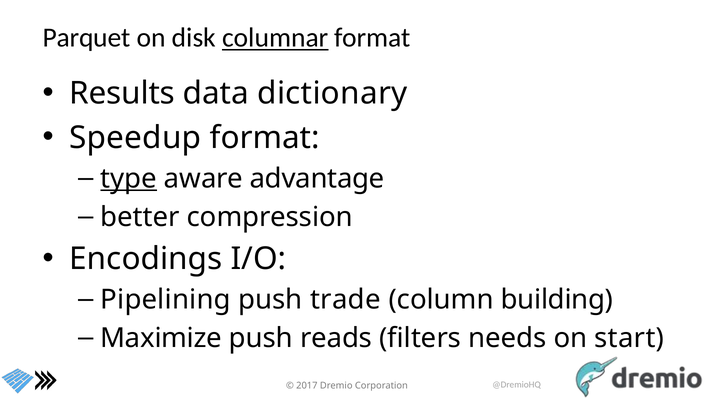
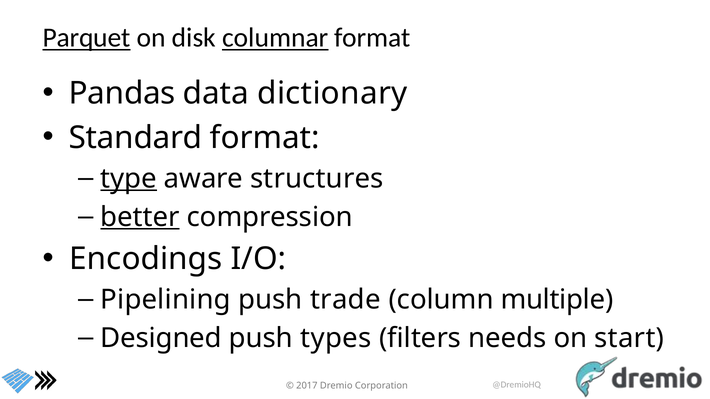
Parquet underline: none -> present (87, 38)
Results: Results -> Pandas (122, 94)
Speedup: Speedup -> Standard (136, 138)
advantage: advantage -> structures (317, 179)
better underline: none -> present (140, 217)
building: building -> multiple (557, 300)
Maximize: Maximize -> Designed (161, 339)
reads: reads -> types (336, 339)
